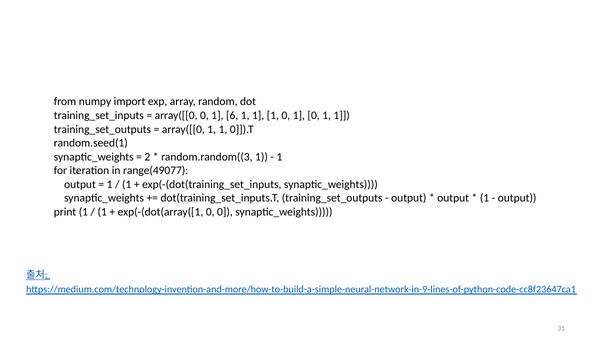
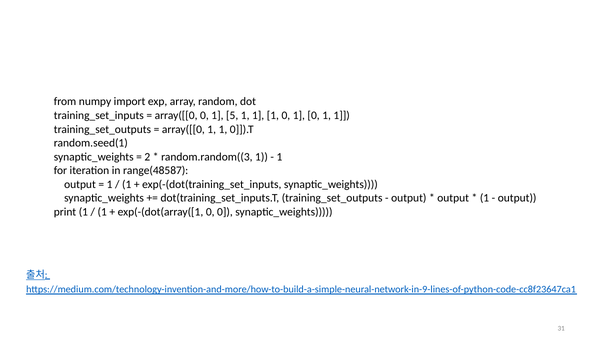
6: 6 -> 5 (232, 115)
range(49077: range(49077 -> range(48587 (156, 170)
